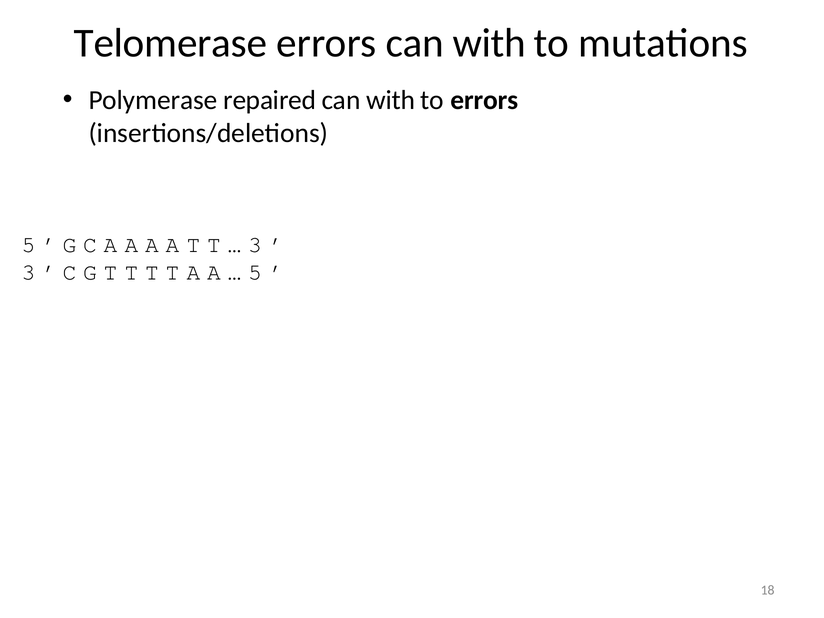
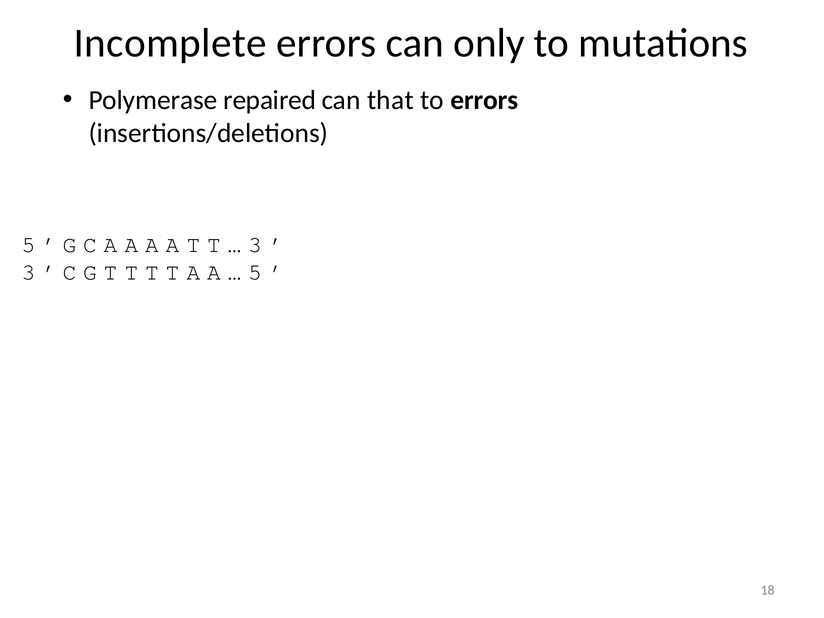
Telomerase: Telomerase -> Incomplete (170, 43)
errors can with: with -> only (489, 43)
with: with -> that (390, 100)
